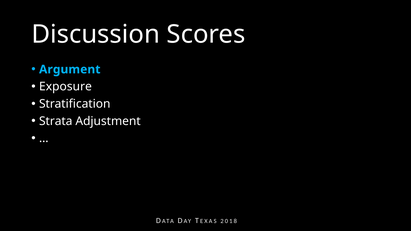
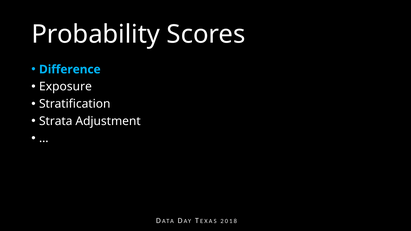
Discussion: Discussion -> Probability (96, 34)
Argument: Argument -> Difference (70, 69)
